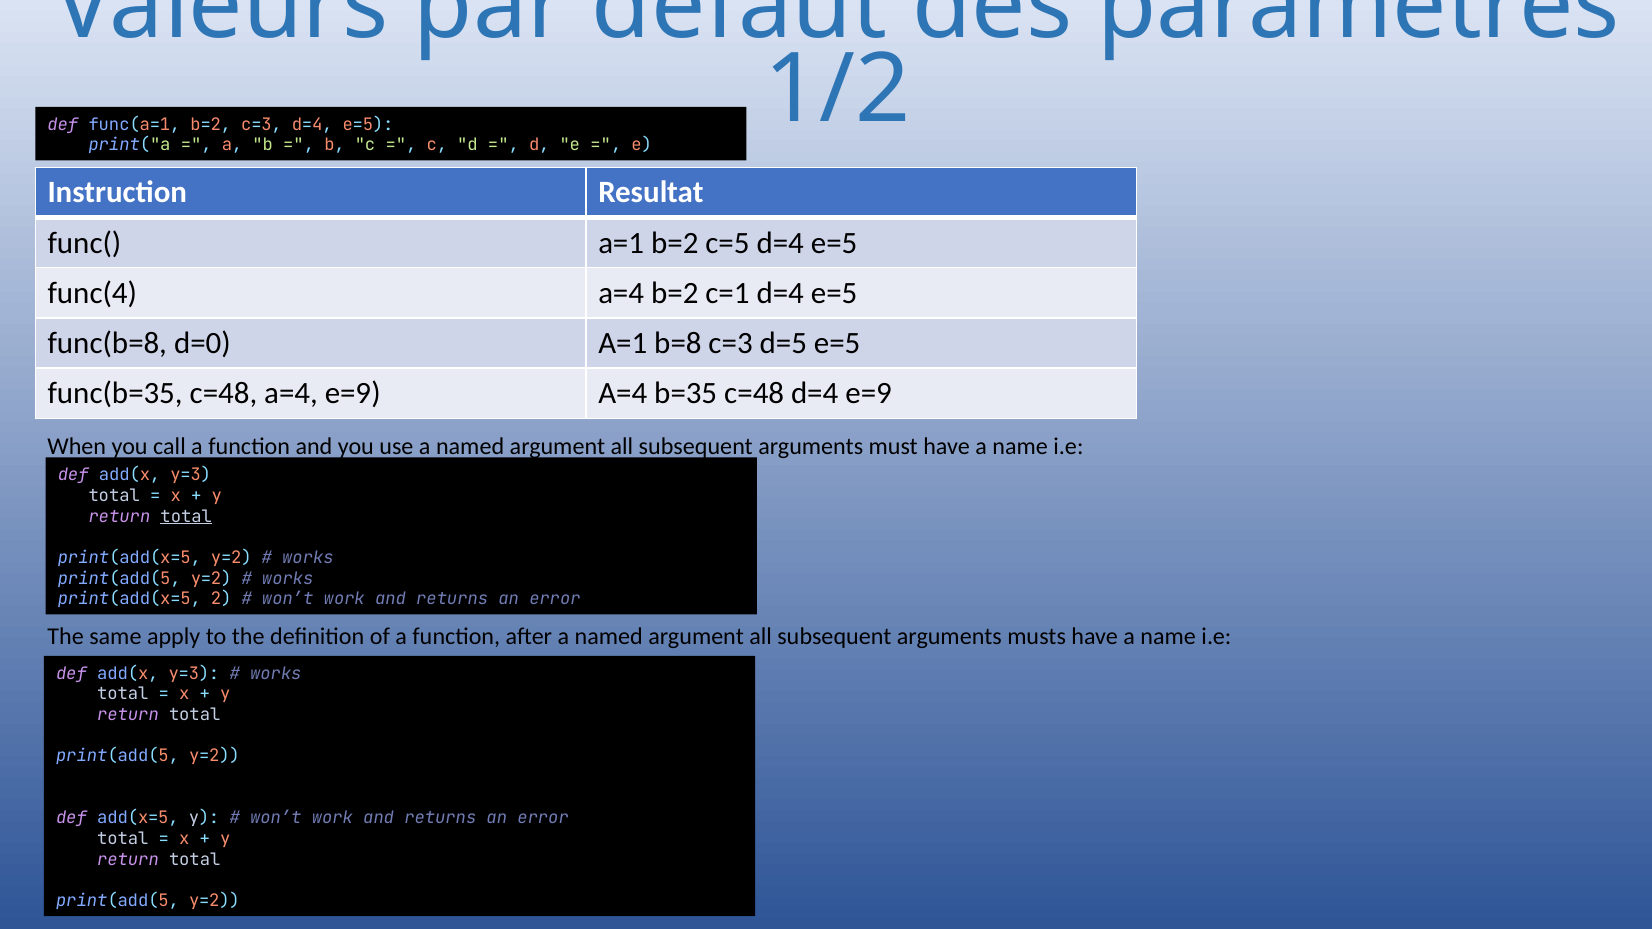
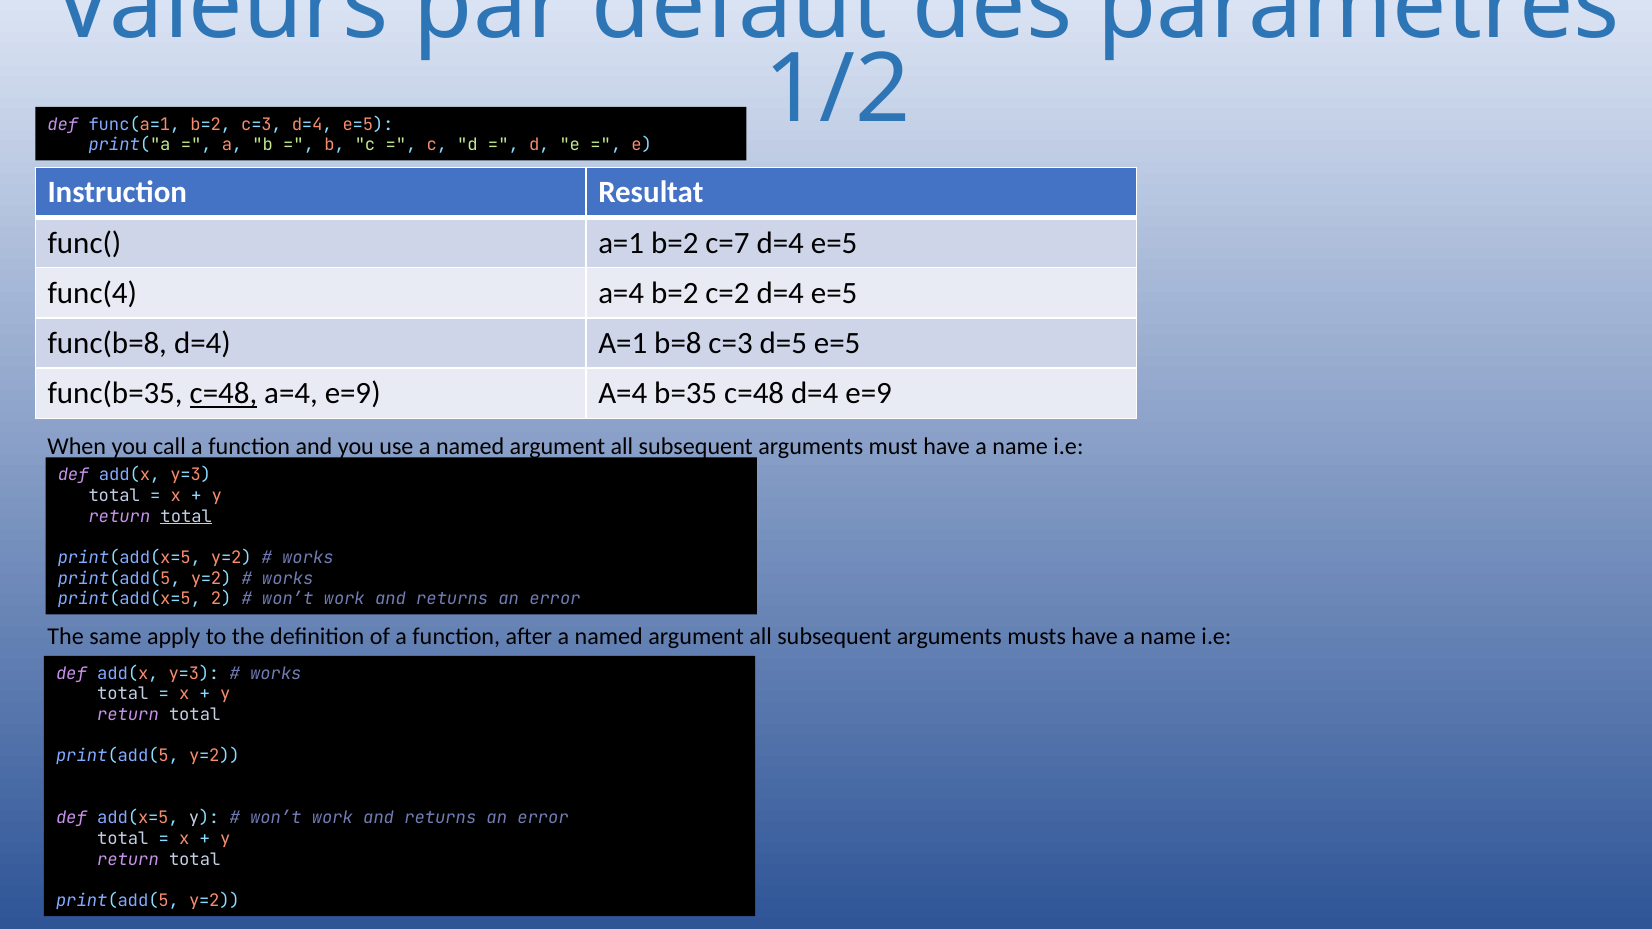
c=5: c=5 -> c=7 (727, 243)
c=1: c=1 -> c=2 (727, 293)
func(b=8 d=0: d=0 -> d=4 (202, 344)
c=48 underline: none -> present (224, 394)
